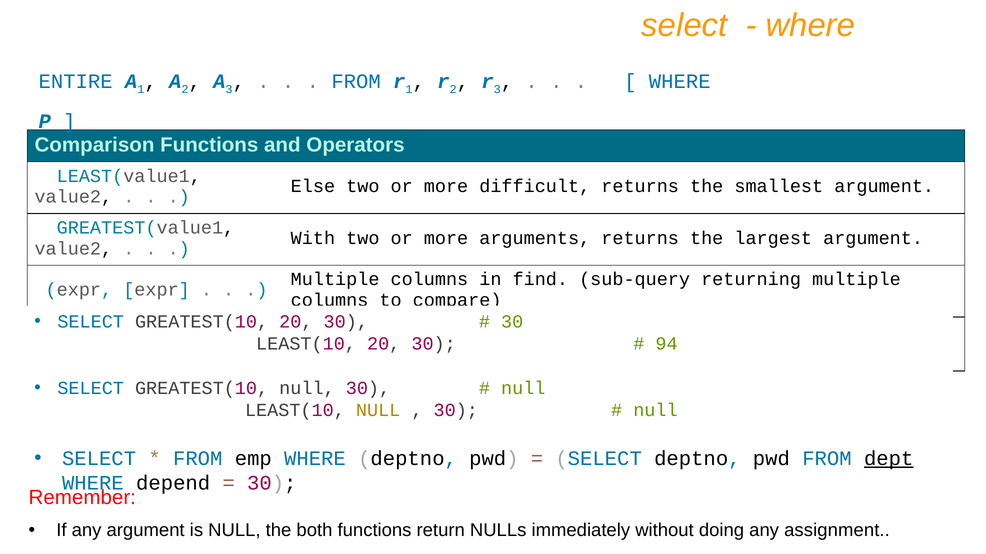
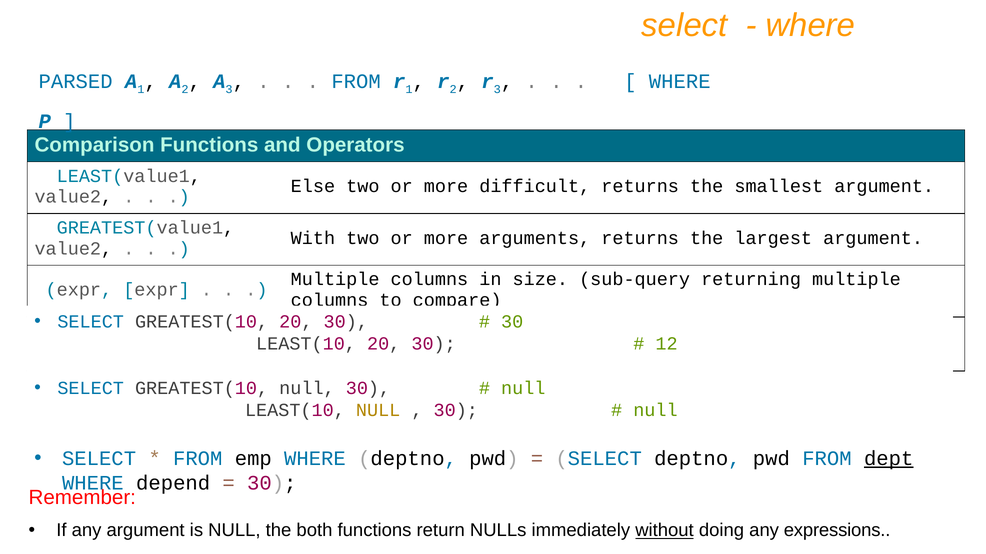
ENTIRE: ENTIRE -> PARSED (76, 81)
find: find -> size (540, 280)
94: 94 -> 12 (667, 344)
without underline: none -> present (664, 531)
assignment: assignment -> expressions (837, 531)
